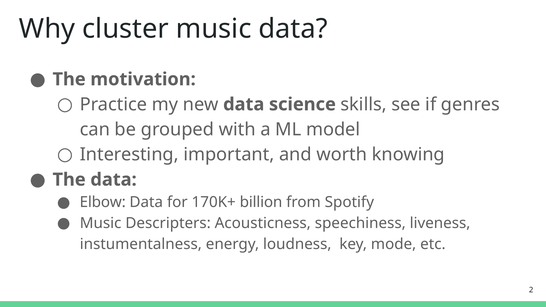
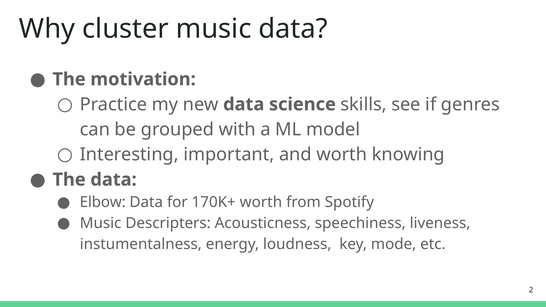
170K+ billion: billion -> worth (261, 202)
